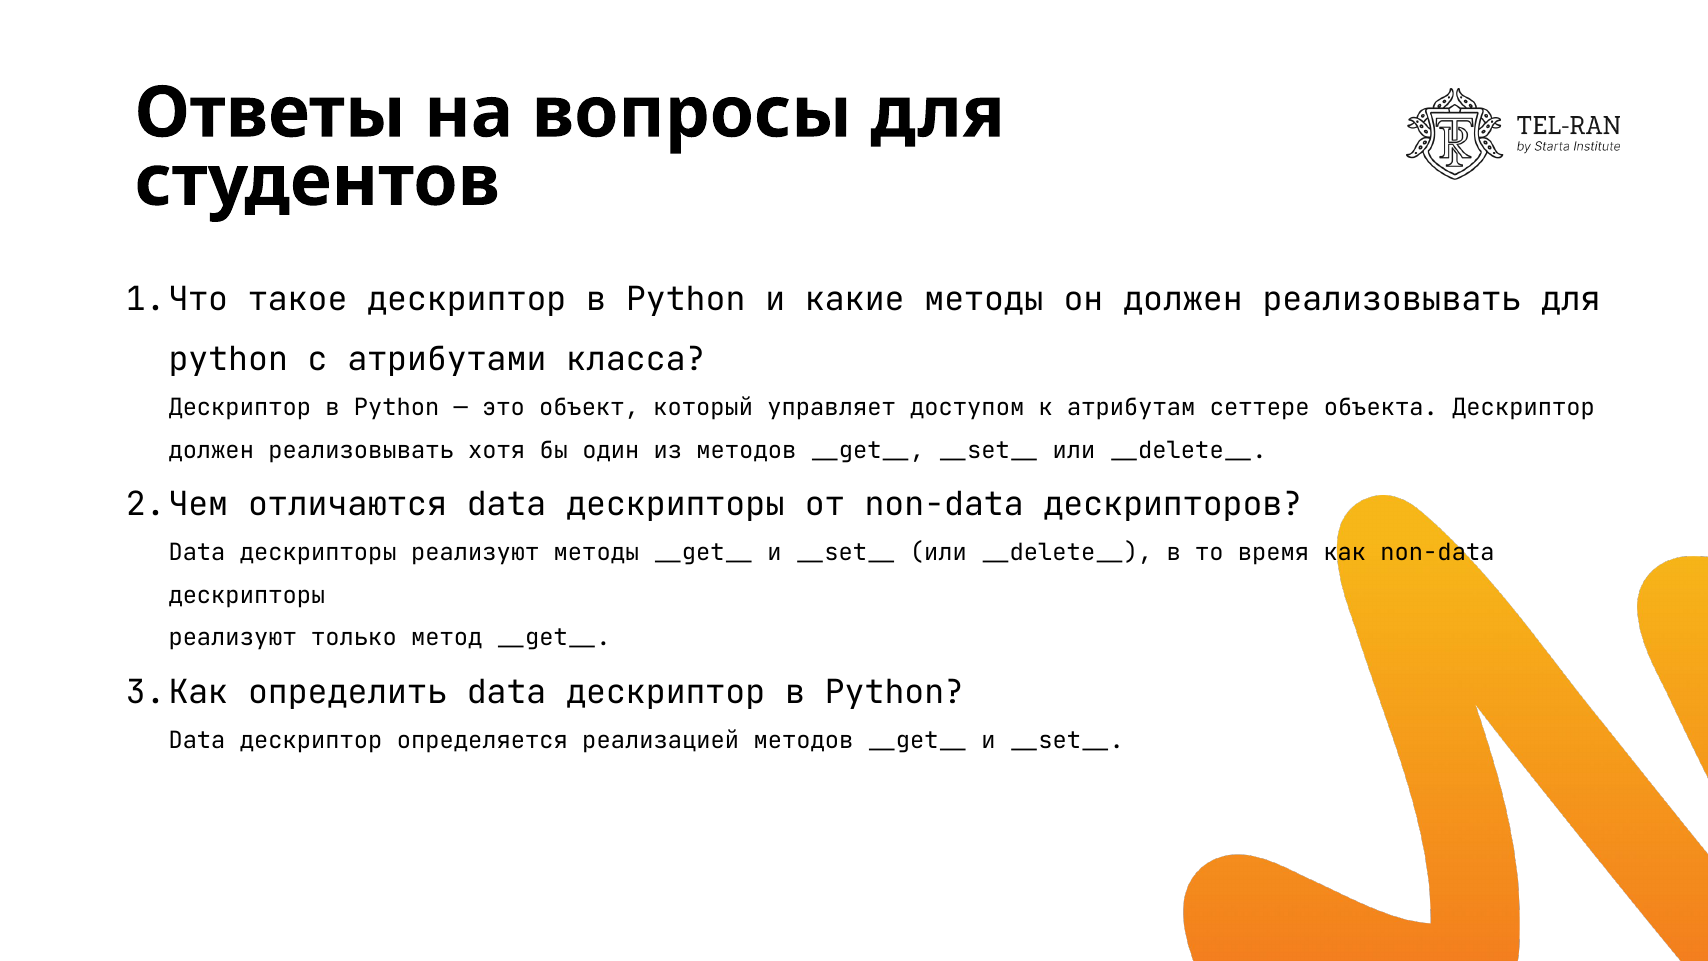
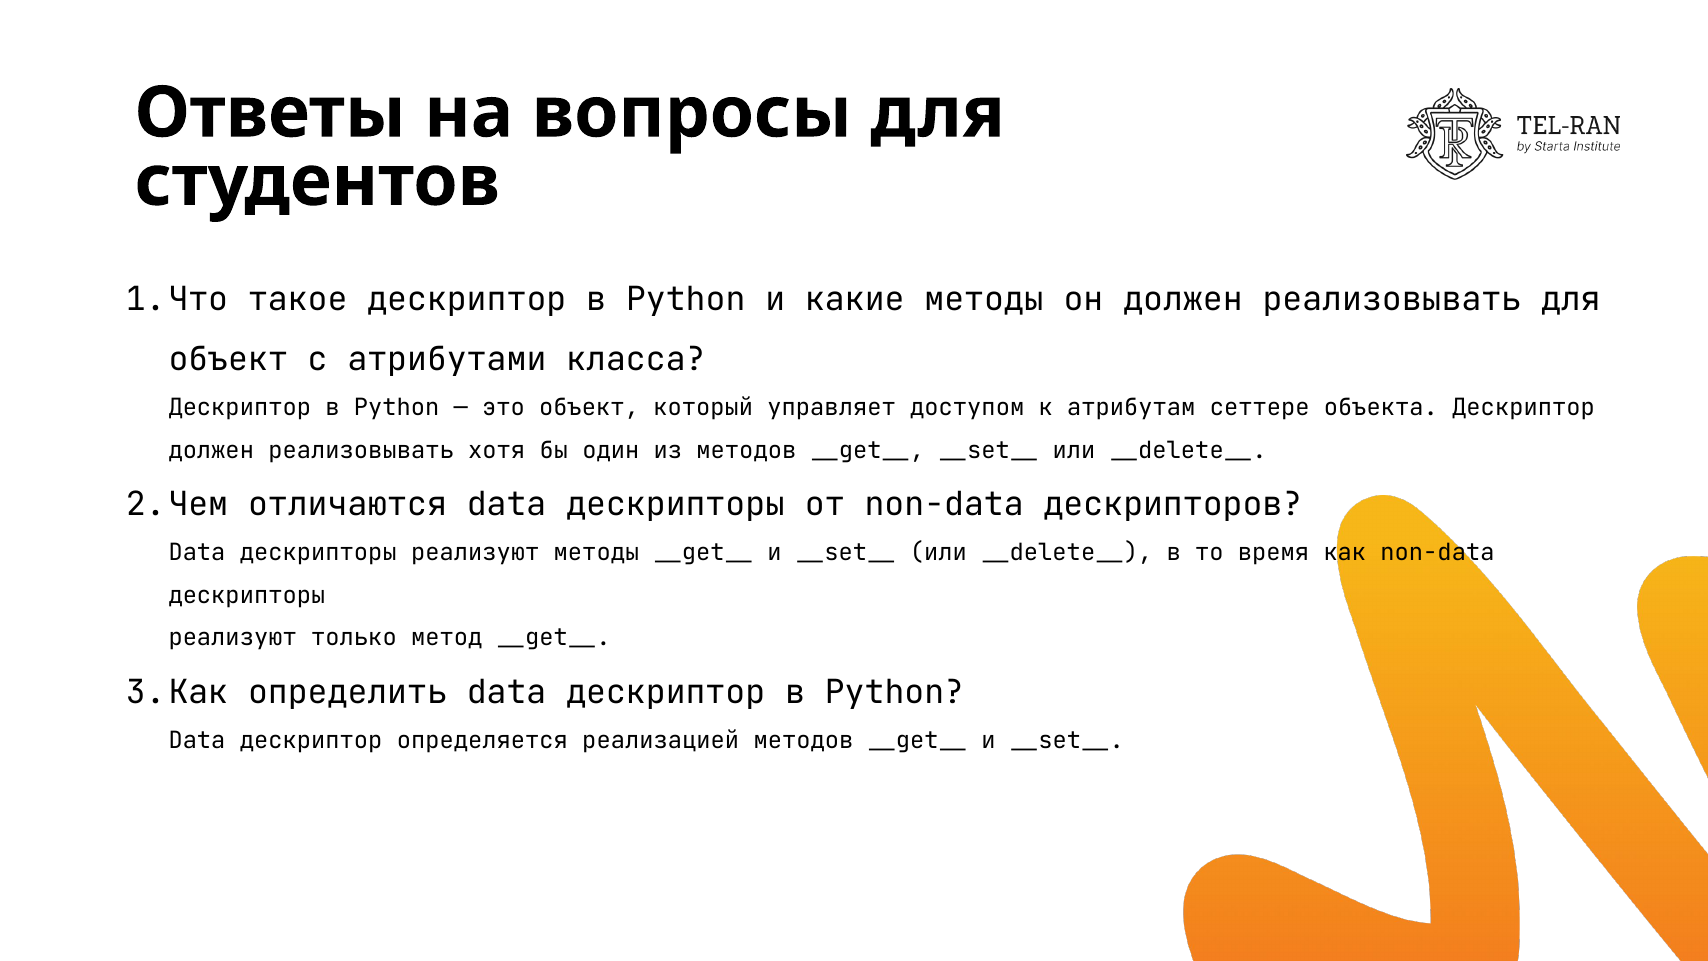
python: python -> объект (228, 360)
